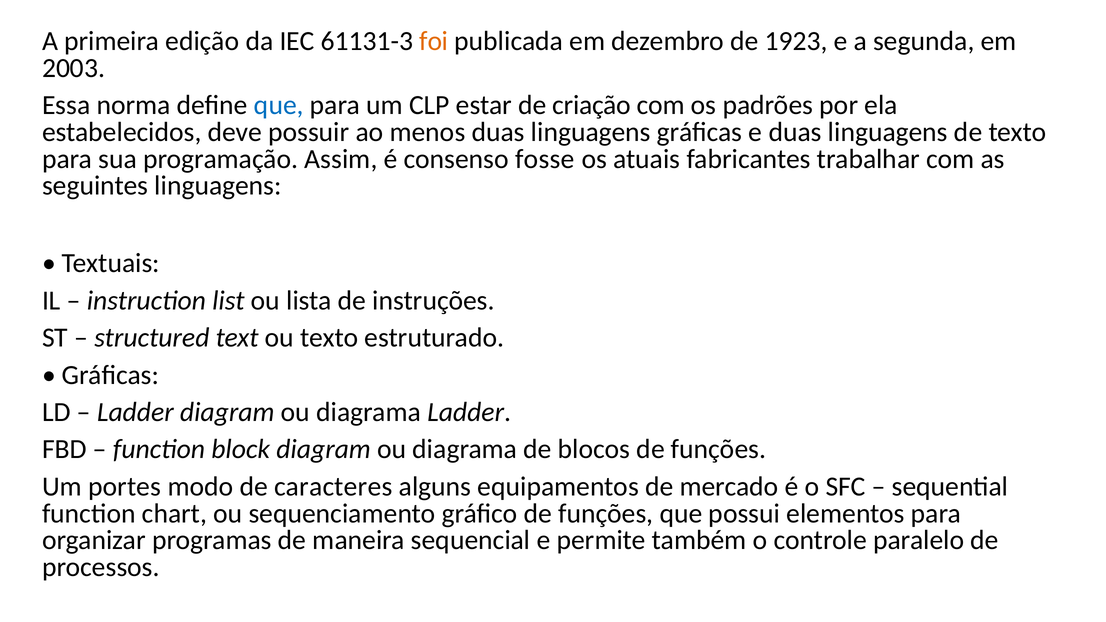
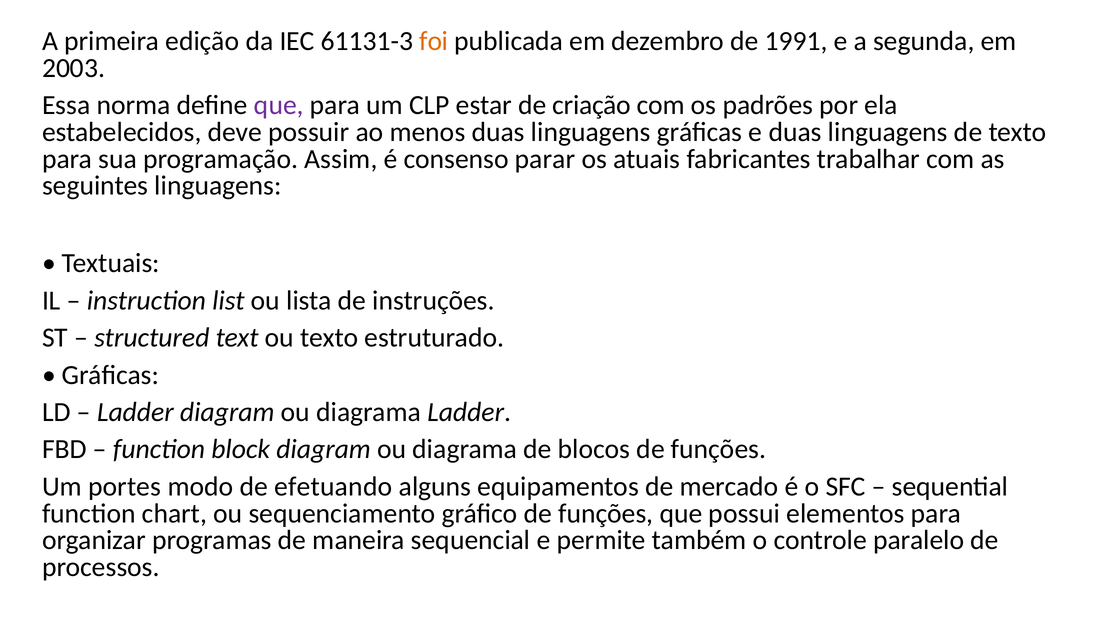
1923: 1923 -> 1991 (796, 41)
que colour: blue -> purple (279, 105)
fosse: fosse -> parar (545, 159)
caracteres: caracteres -> efetuando (333, 487)
